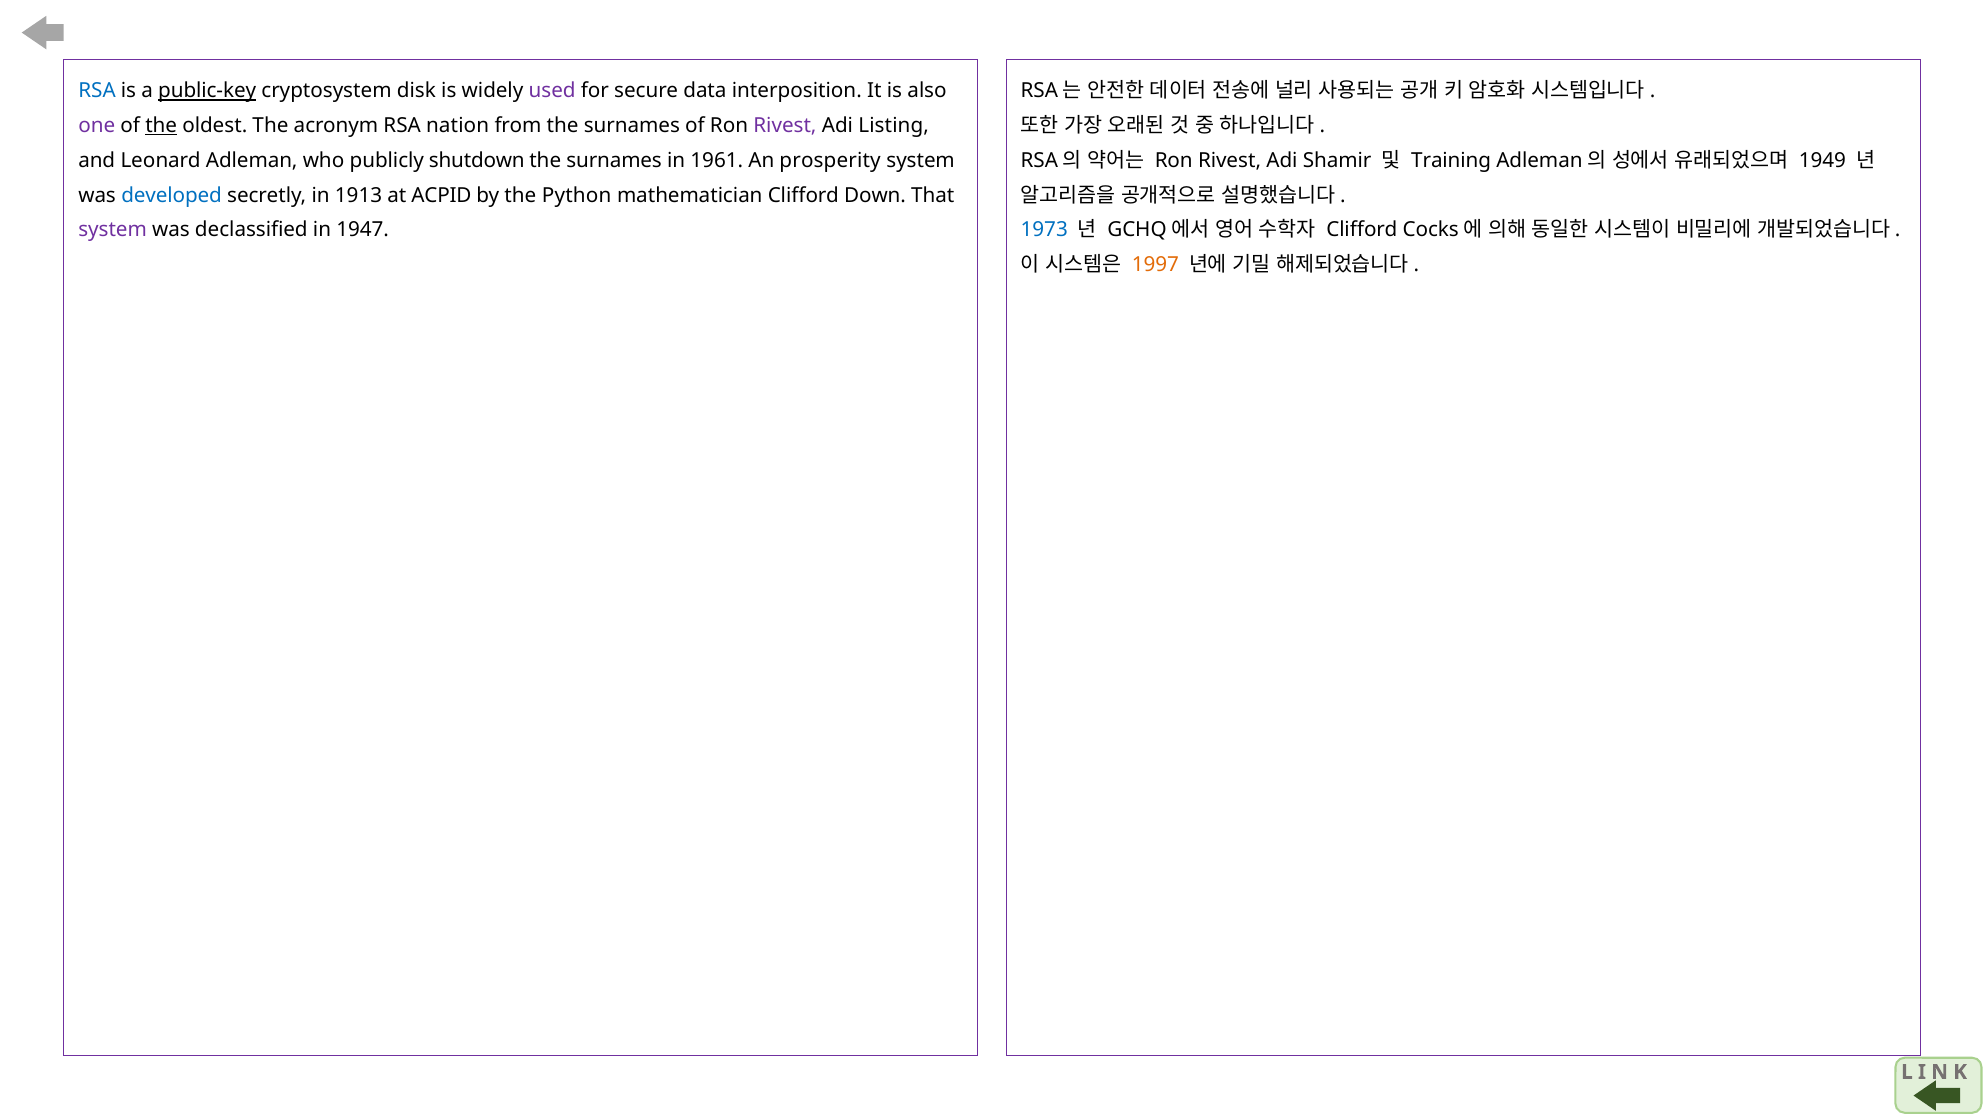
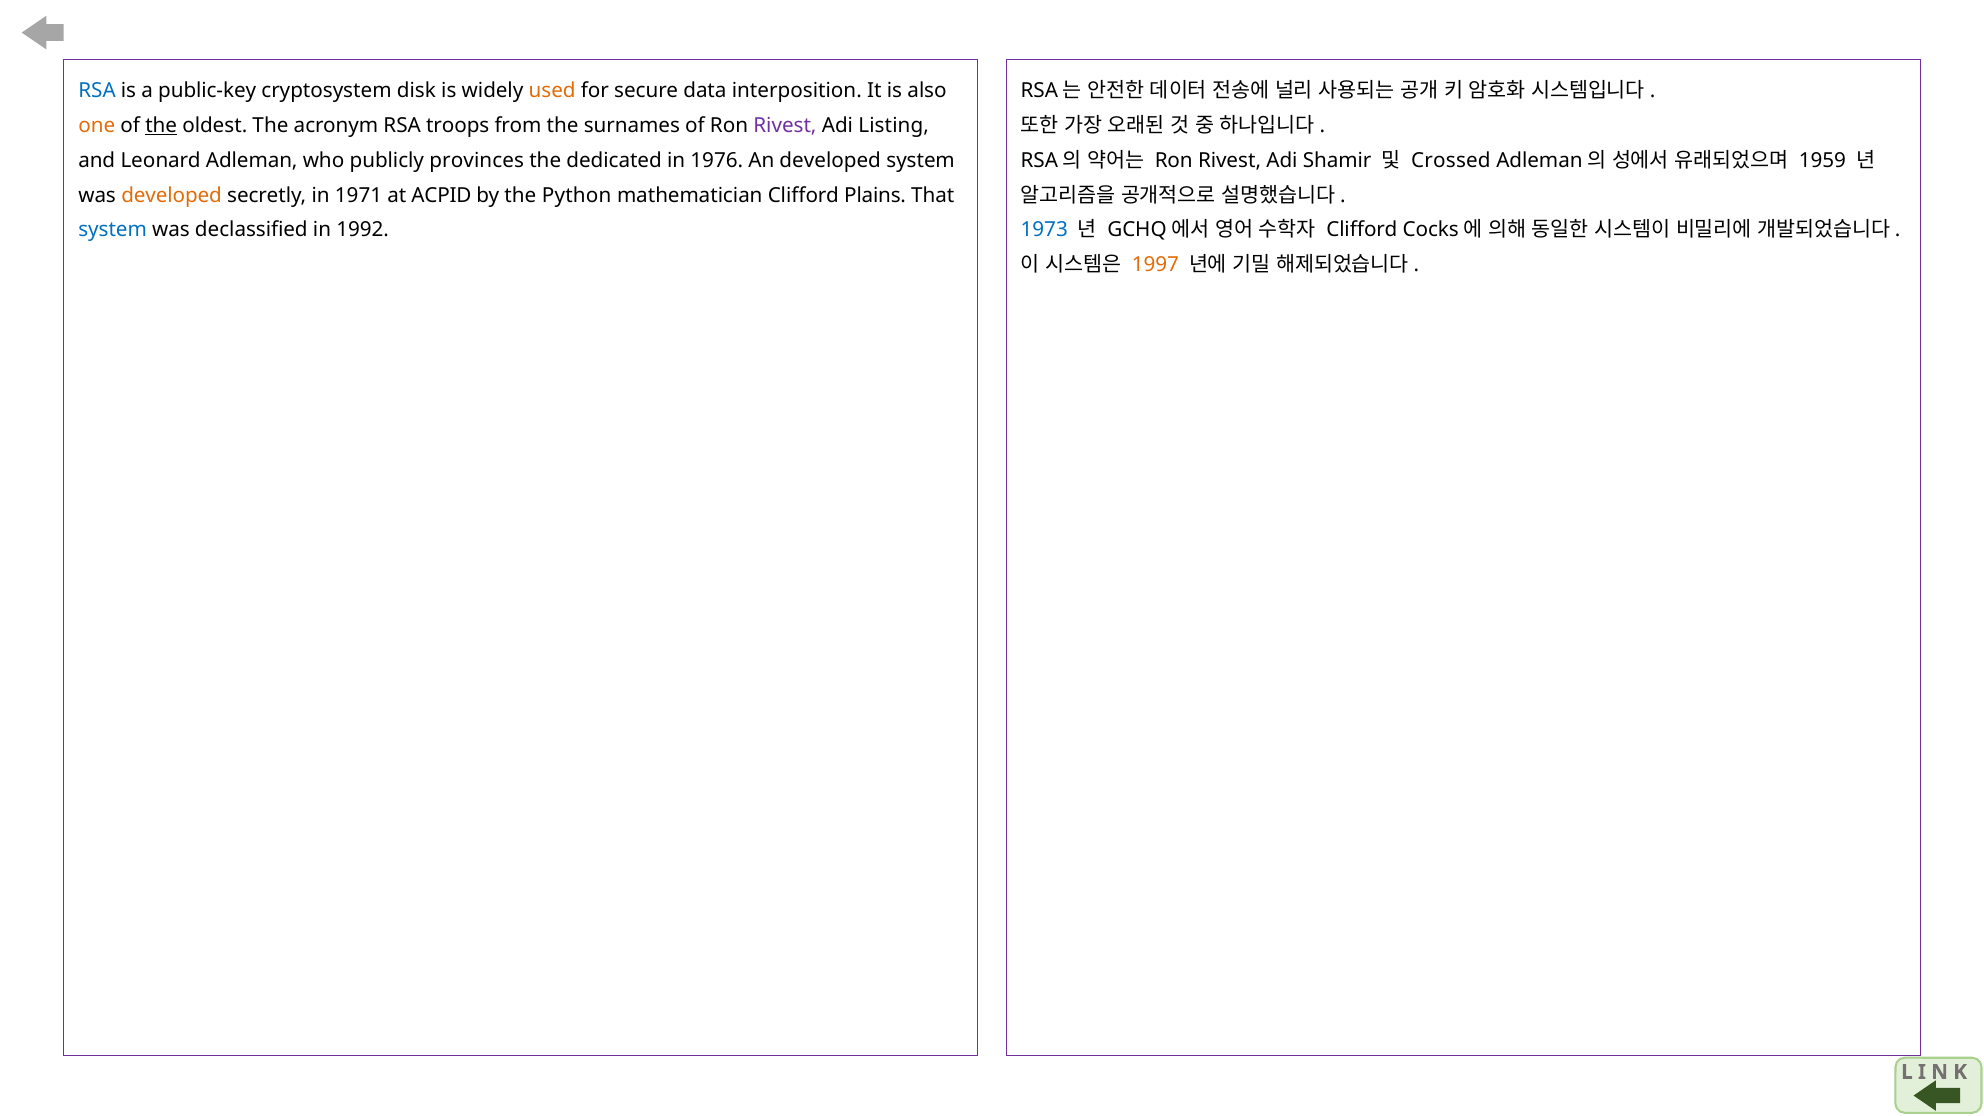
public-key underline: present -> none (207, 91)
used colour: purple -> orange (552, 91)
one colour: purple -> orange (97, 126)
nation: nation -> troops (458, 126)
Training: Training -> Crossed (1451, 161)
1949: 1949 -> 1959 (1822, 161)
shutdown: shutdown -> provinces (477, 161)
surnames: surnames -> dedicated (614, 161)
1961: 1961 -> 1976 (717, 161)
An prosperity: prosperity -> developed (830, 161)
developed colour: blue -> orange (172, 195)
1913: 1913 -> 1971 (359, 195)
Down: Down -> Plains (875, 195)
system colour: purple -> blue (113, 230)
1947: 1947 -> 1992 (363, 230)
